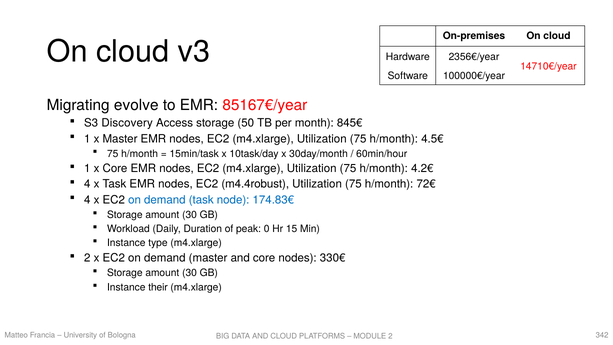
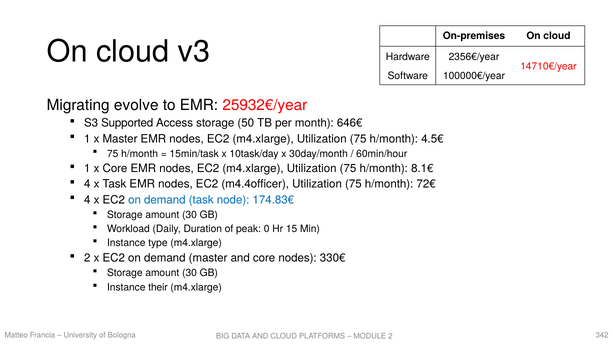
85167€/year: 85167€/year -> 25932€/year (265, 105)
Discovery: Discovery -> Supported (127, 123)
845€: 845€ -> 646€ (350, 123)
4.2€: 4.2€ -> 8.1€ (422, 168)
m4.4robust: m4.4robust -> m4.4officer (255, 184)
